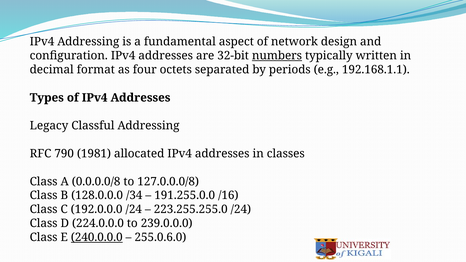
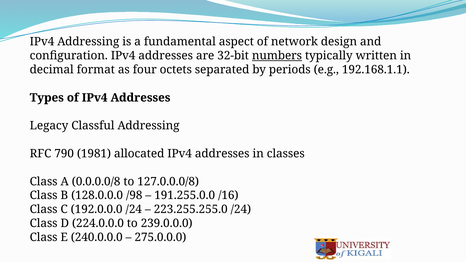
/34: /34 -> /98 (134, 196)
240.0.0.0 underline: present -> none (97, 238)
255.0.6.0: 255.0.6.0 -> 275.0.0.0 (160, 238)
